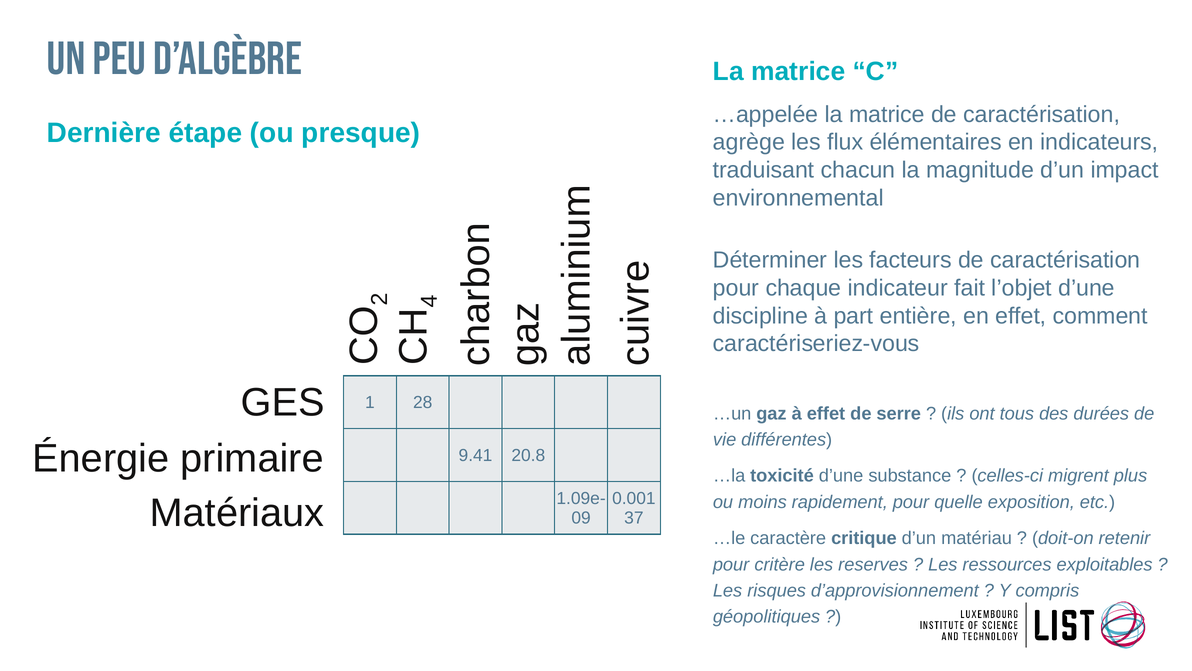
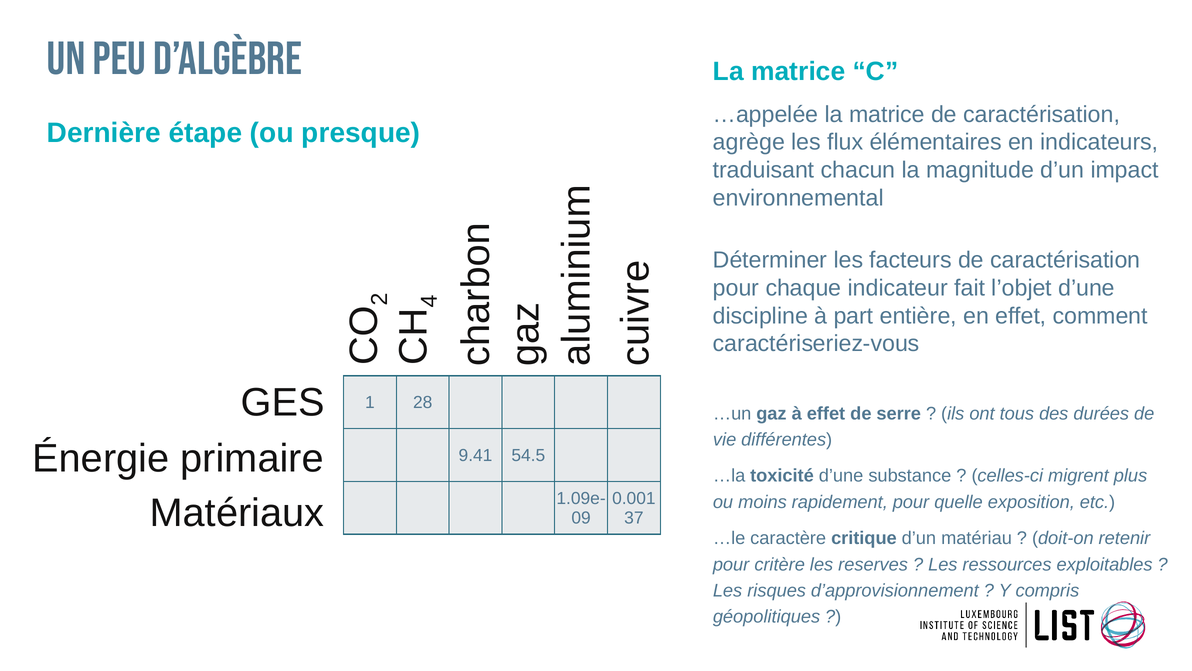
20.8: 20.8 -> 54.5 (528, 455)
